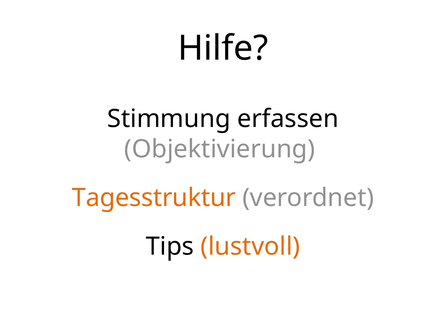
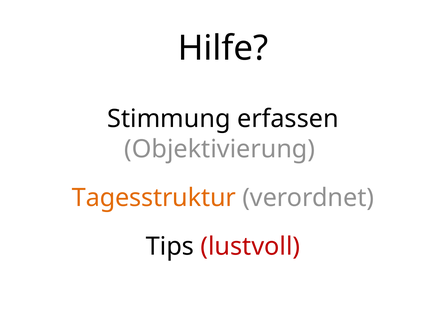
lustvoll colour: orange -> red (250, 246)
